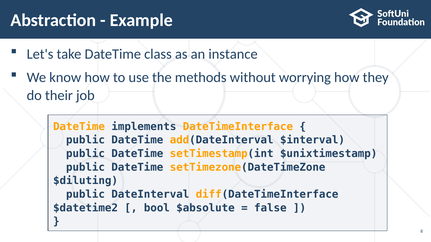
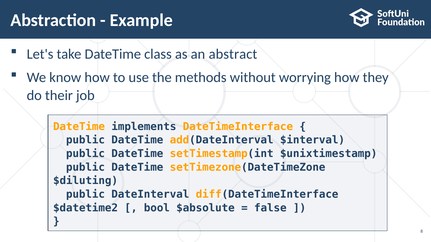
instance: instance -> abstract (233, 54)
